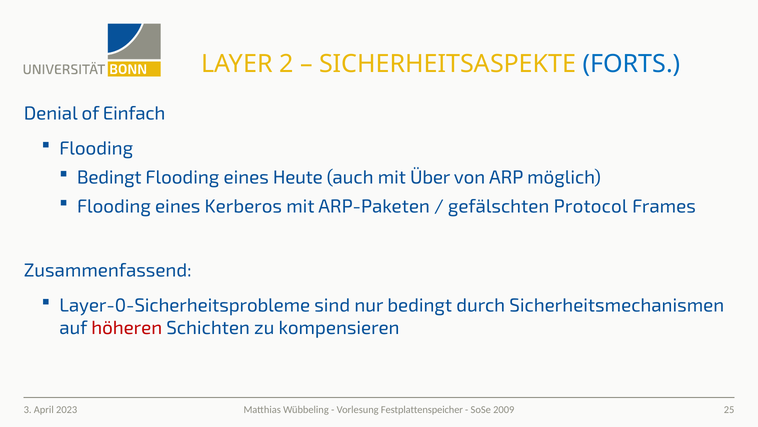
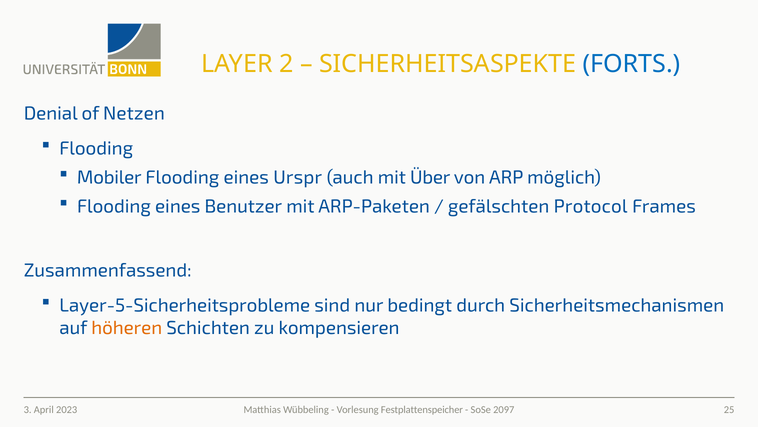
Einfach: Einfach -> Netzen (134, 113)
Bedingt: Bedingt -> Mobiler (109, 177)
Heute: Heute -> Urspr (298, 177)
Kerberos: Kerberos -> Benutzer (243, 206)
Layer-0-Sicherheitsprobleme: Layer-0-Sicherheitsprobleme -> Layer-5-Sicherheitsprobleme (185, 305)
höheren colour: red -> orange (127, 328)
2009: 2009 -> 2097 (504, 409)
